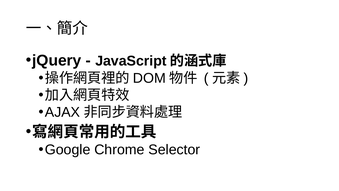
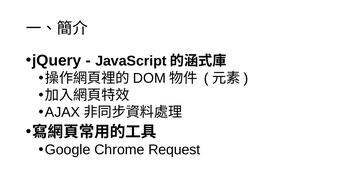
Selector: Selector -> Request (174, 149)
